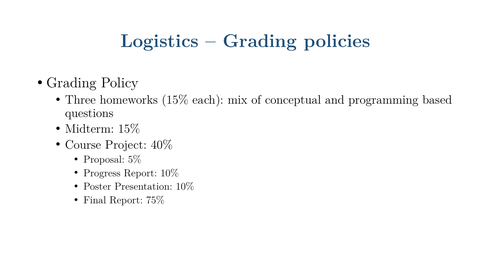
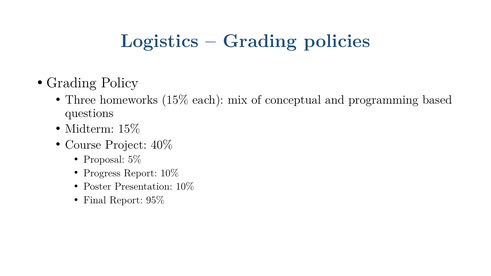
75%: 75% -> 95% (155, 200)
